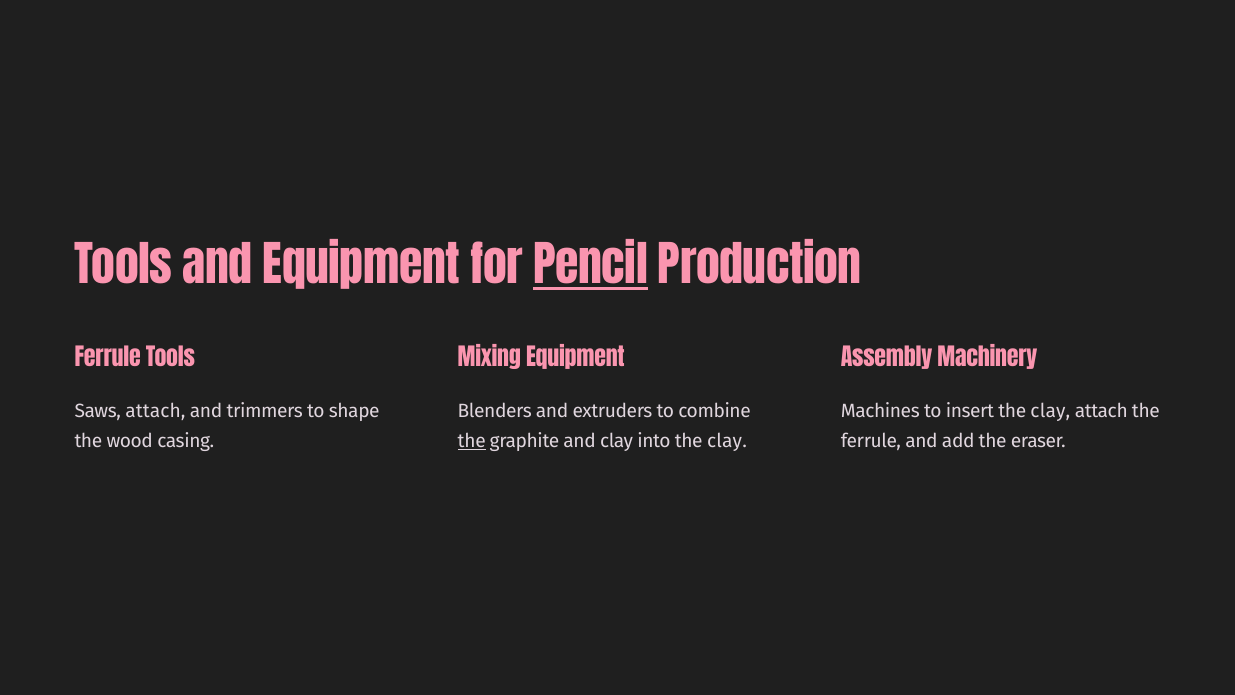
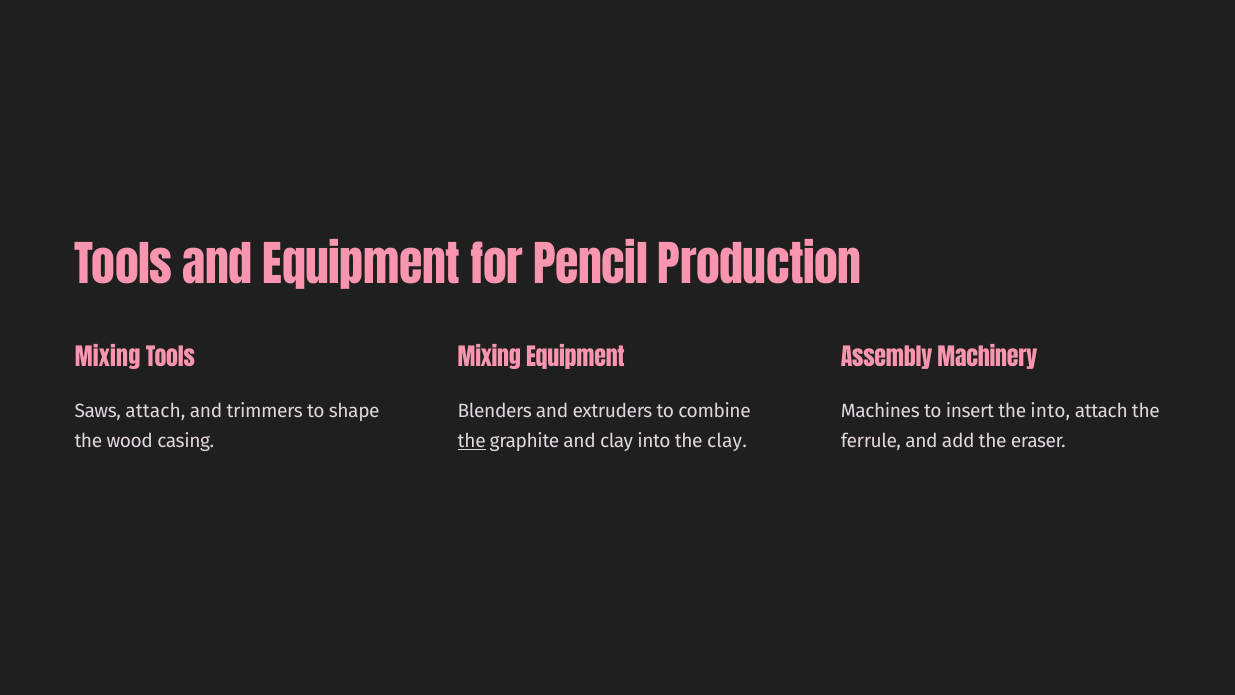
Pencil underline: present -> none (591, 268)
Ferrule: Ferrule -> Mixing (108, 358)
insert the clay: clay -> into (1050, 411)
